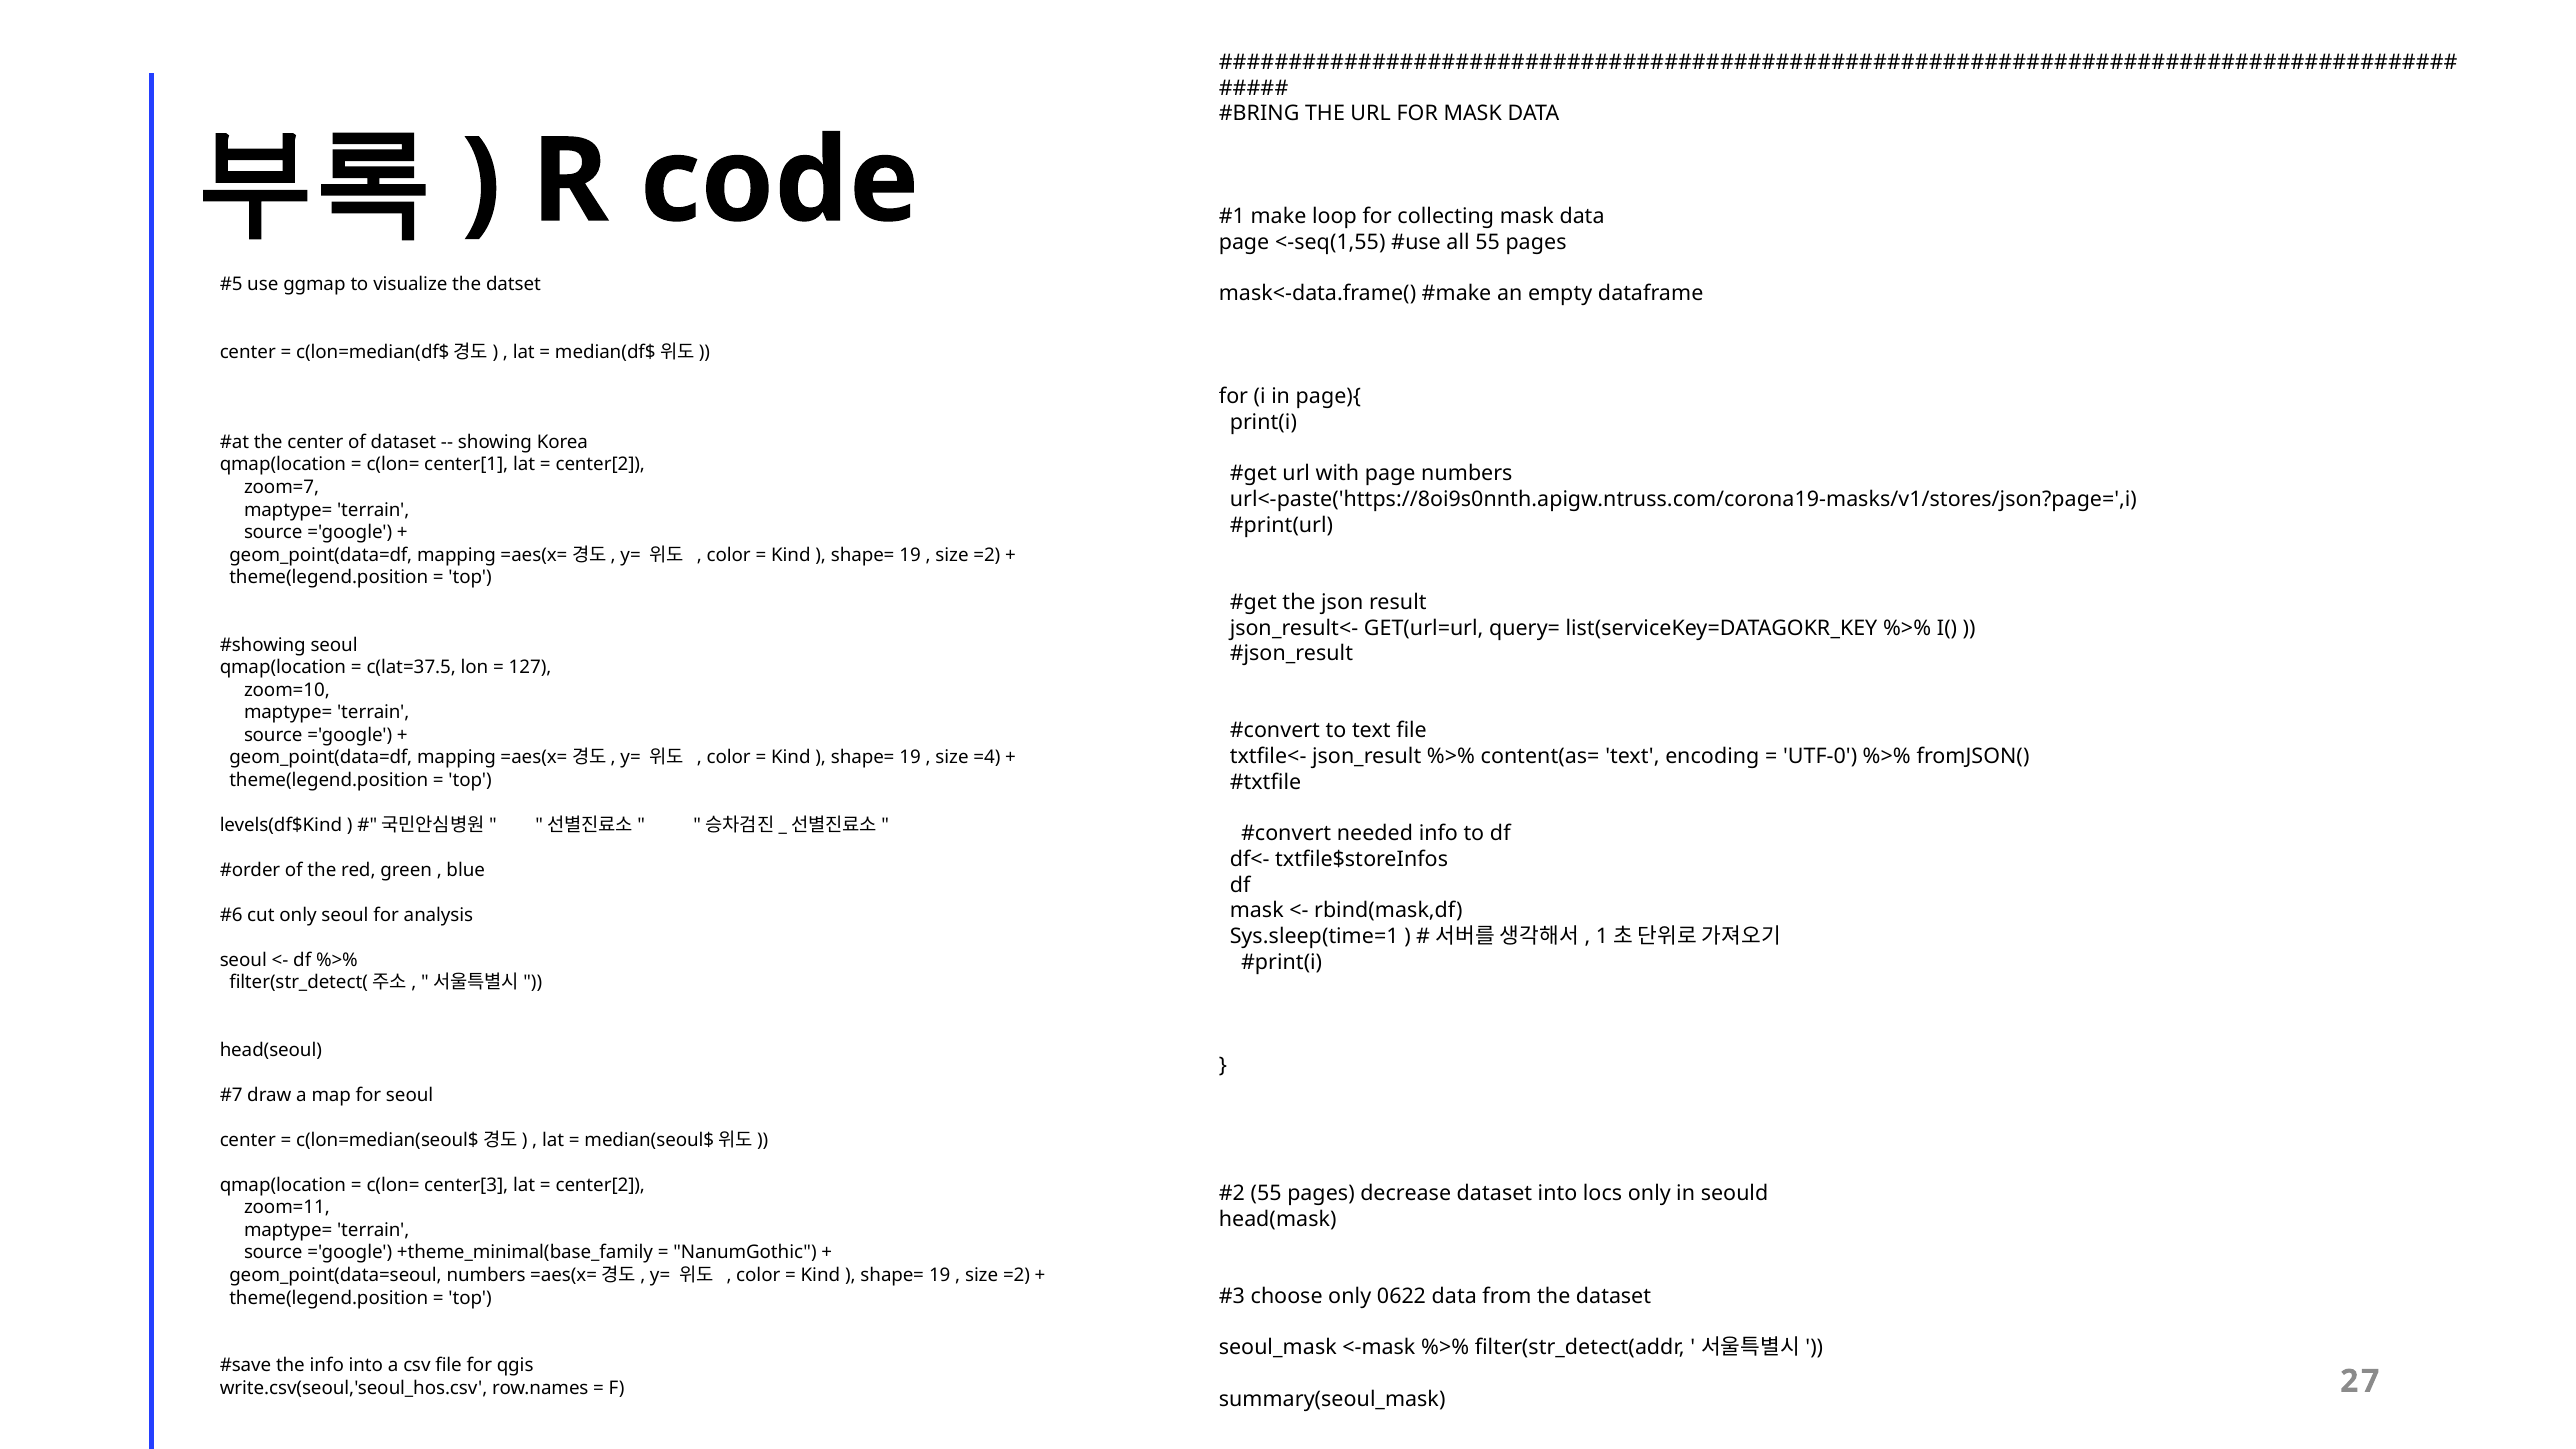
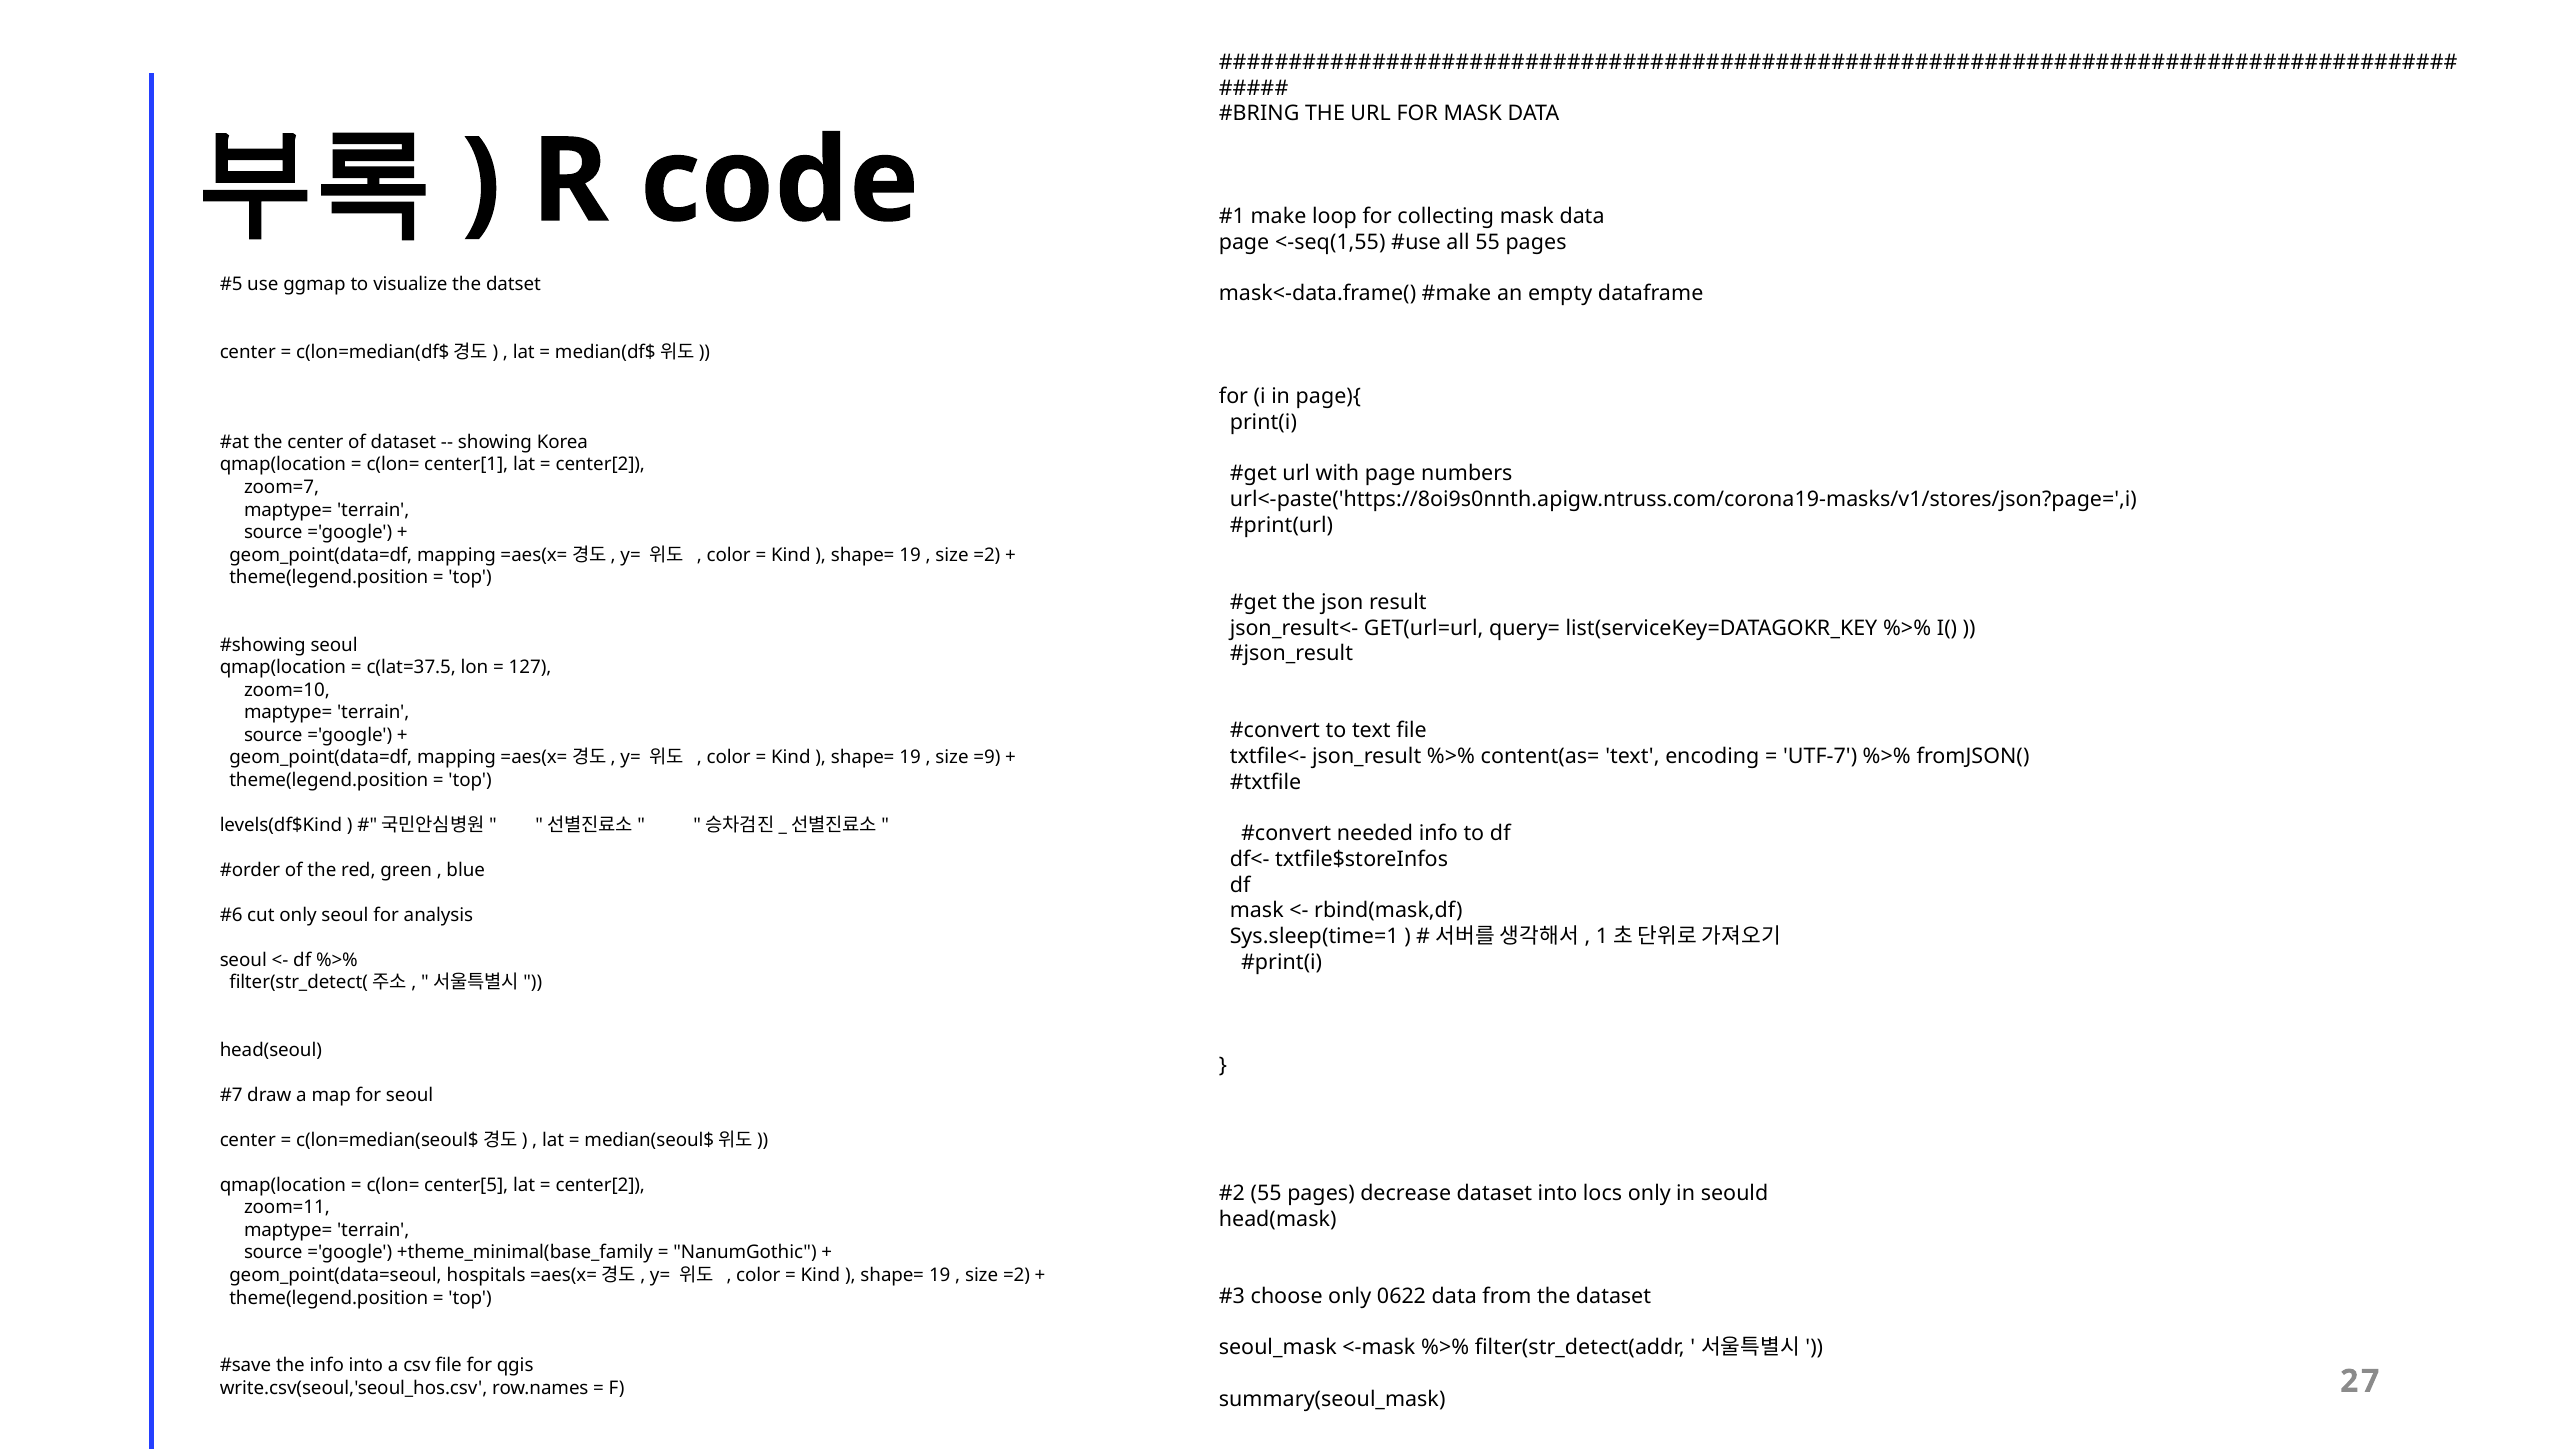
UTF-0: UTF-0 -> UTF-7 (1820, 757)
=4: =4 -> =9 (987, 757)
center[3: center[3 -> center[5 (466, 1185)
geom_point(data=seoul numbers: numbers -> hospitals (486, 1275)
